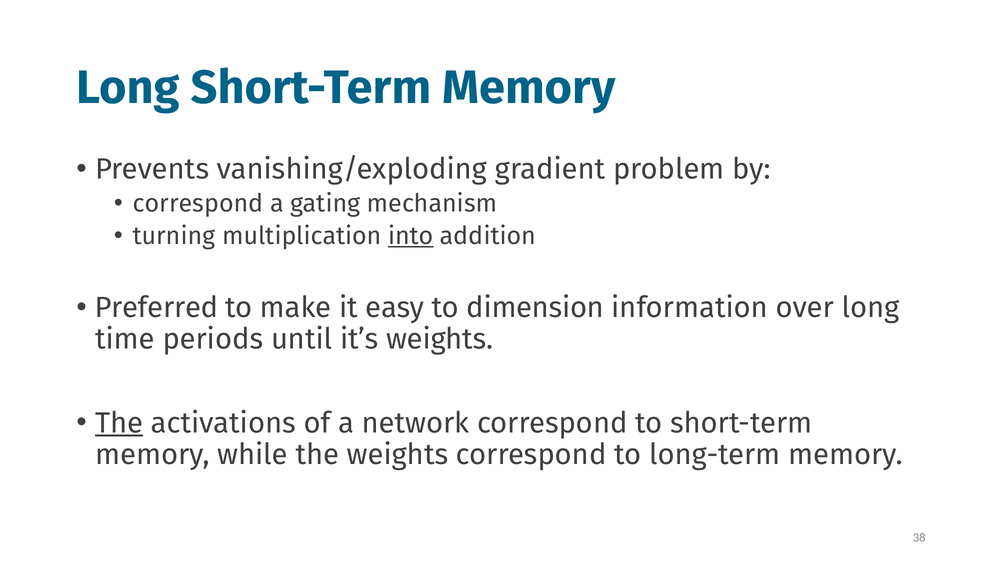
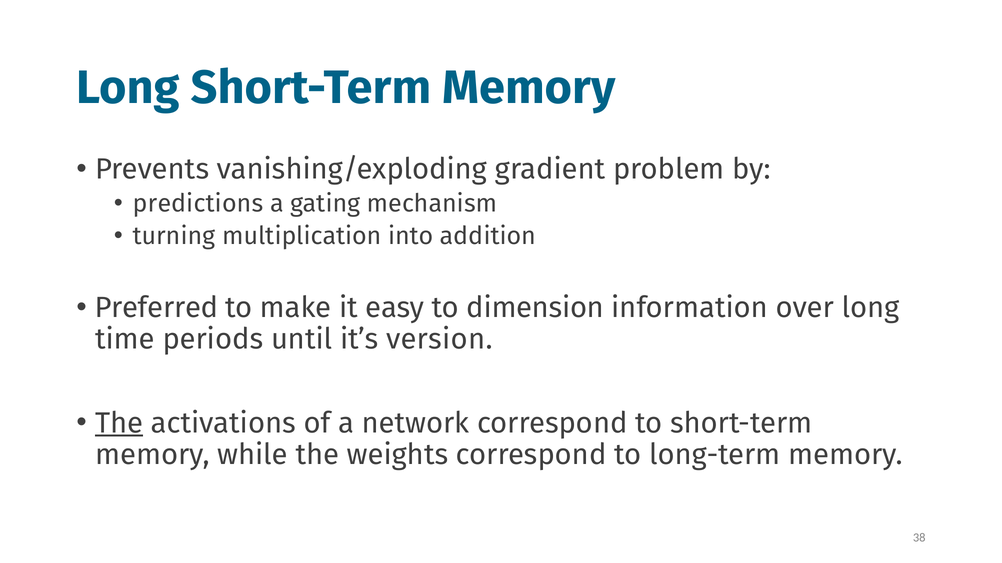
correspond: correspond -> predictions (198, 204)
into underline: present -> none (411, 236)
it’s weights: weights -> version (439, 340)
